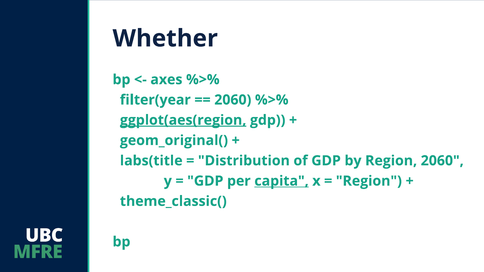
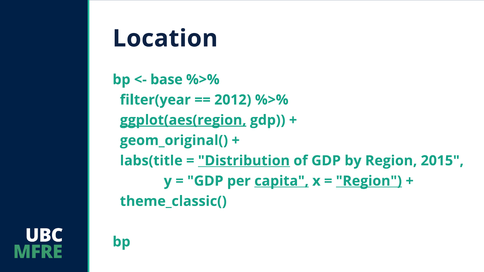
Whether: Whether -> Location (165, 38)
axes: axes -> base (166, 80)
2060: 2060 -> 2012 (233, 100)
Distribution underline: none -> present (244, 161)
Region 2060: 2060 -> 2015 (442, 161)
Region underline: none -> present (369, 181)
